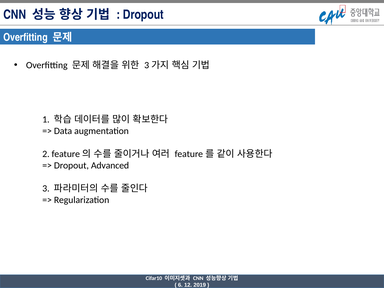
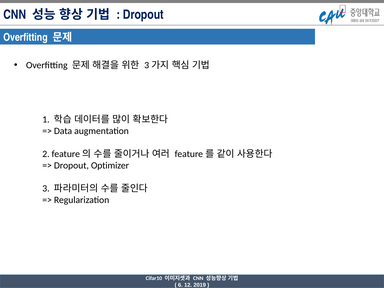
Advanced: Advanced -> Optimizer (110, 165)
